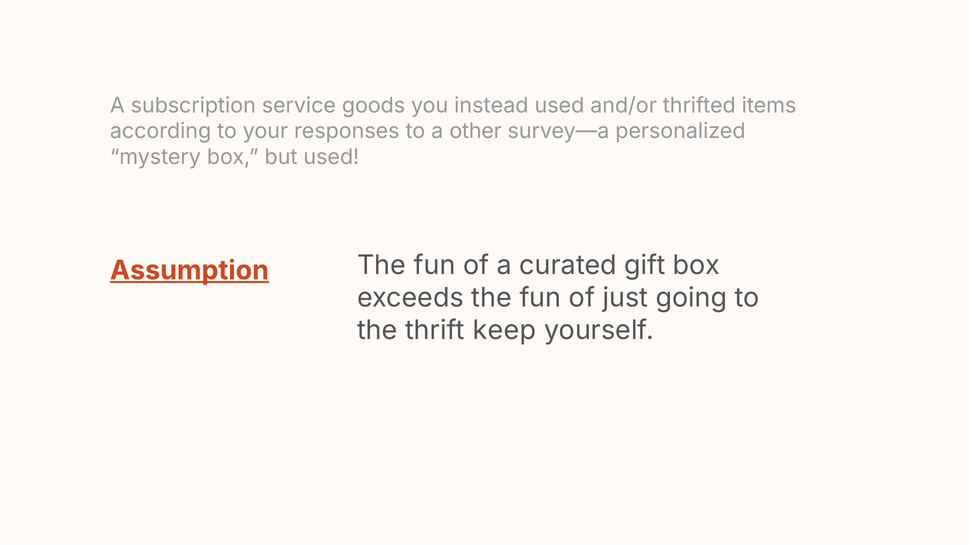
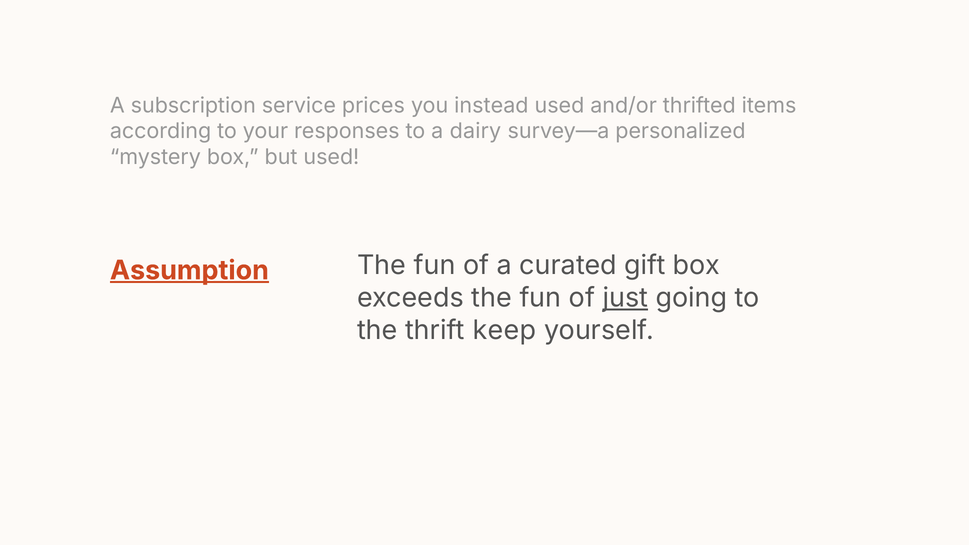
goods: goods -> prices (373, 105)
other: other -> dairy (475, 131)
just underline: none -> present (625, 298)
